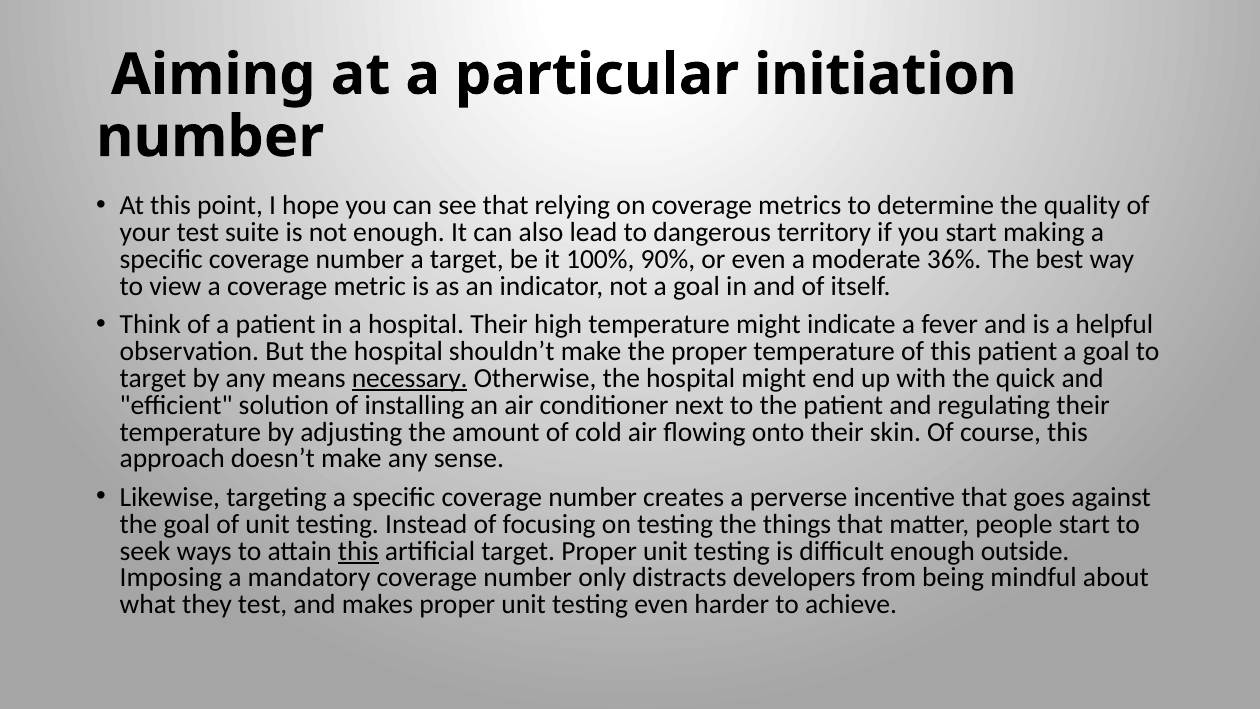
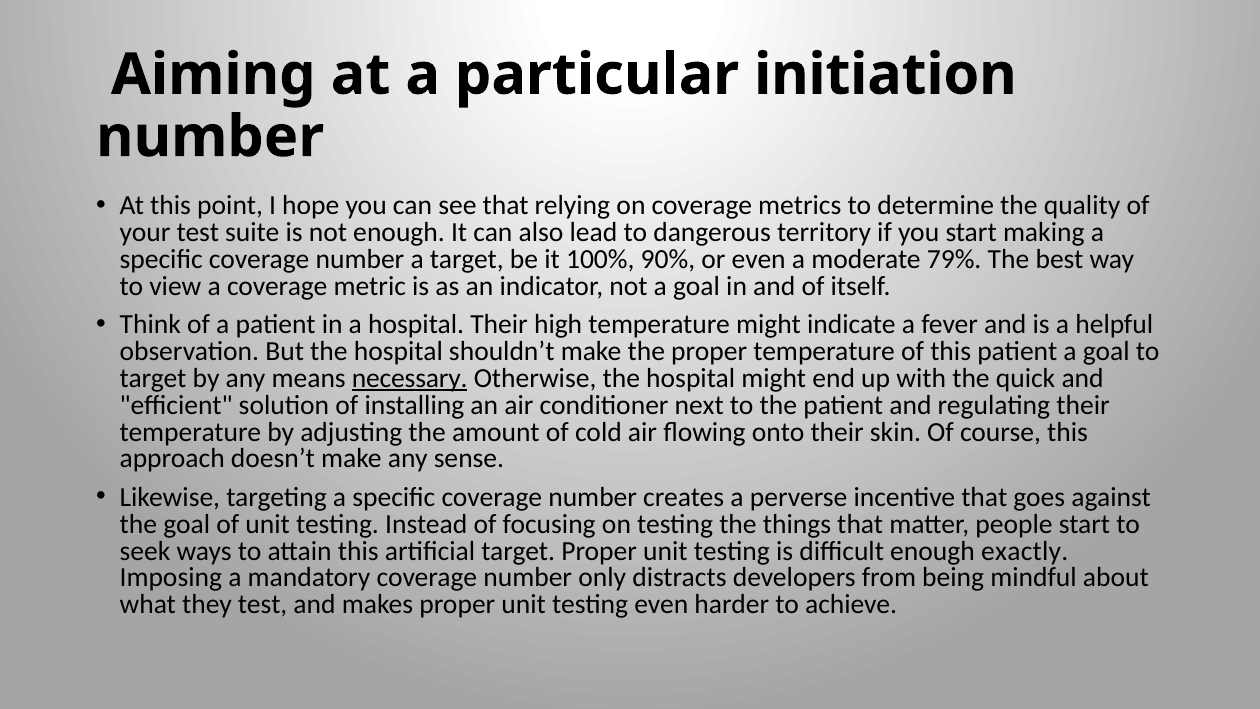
36%: 36% -> 79% (954, 259)
this underline: present -> none (358, 551)
outside: outside -> exactly (1025, 551)
